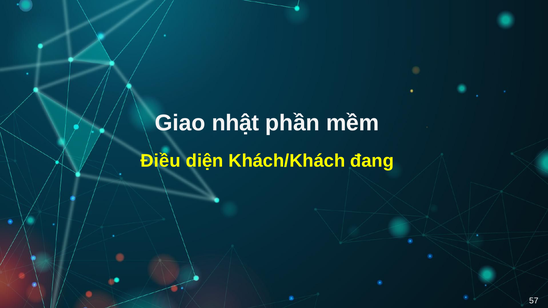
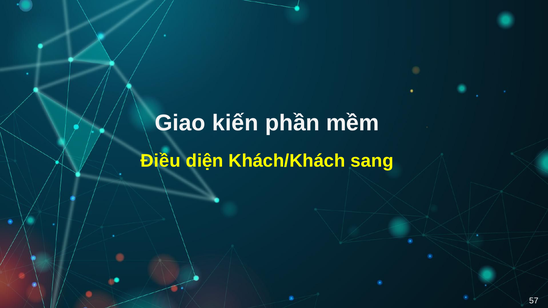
nhật: nhật -> kiến (235, 123)
đang: đang -> sang (372, 161)
